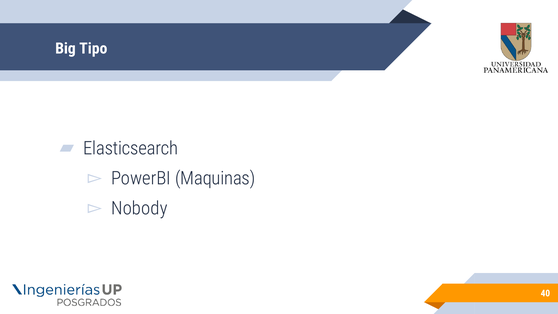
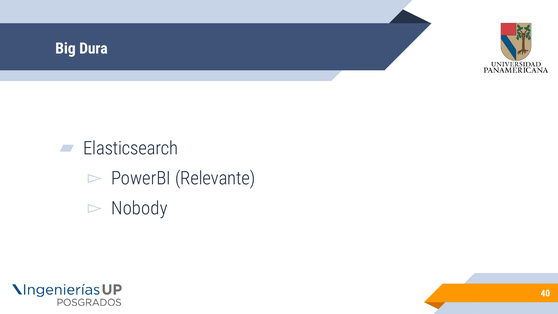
Tipo: Tipo -> Dura (93, 48)
Maquinas: Maquinas -> Relevante (215, 178)
